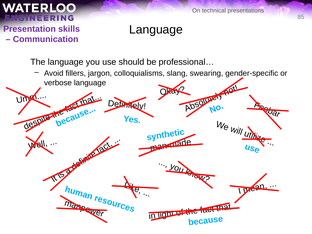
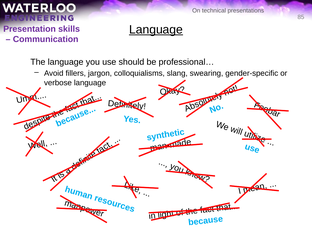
Language underline: none -> present (156, 30)
